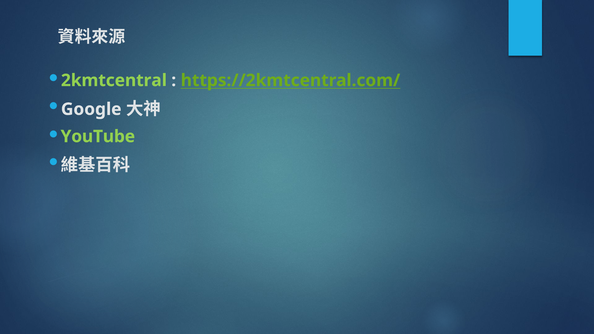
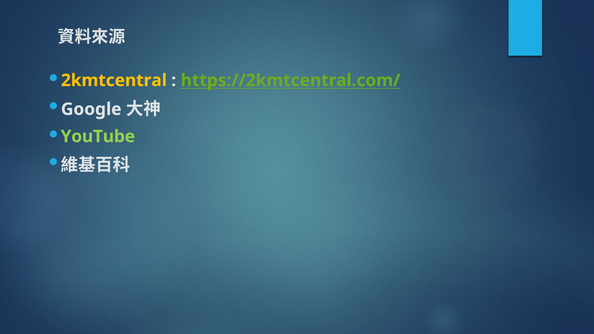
2kmtcentral colour: light green -> yellow (114, 80)
